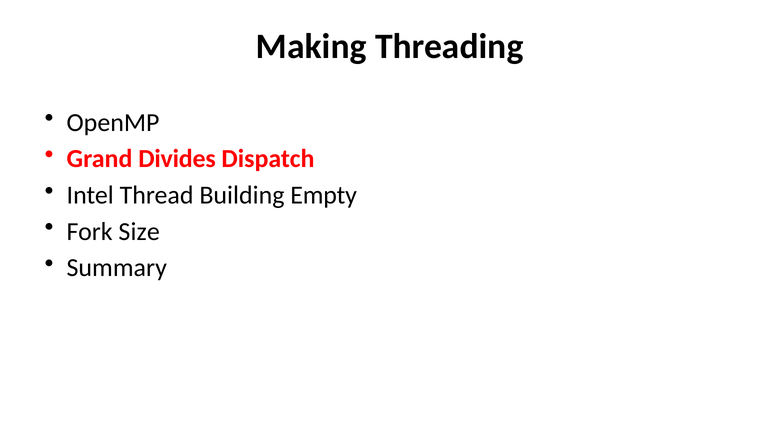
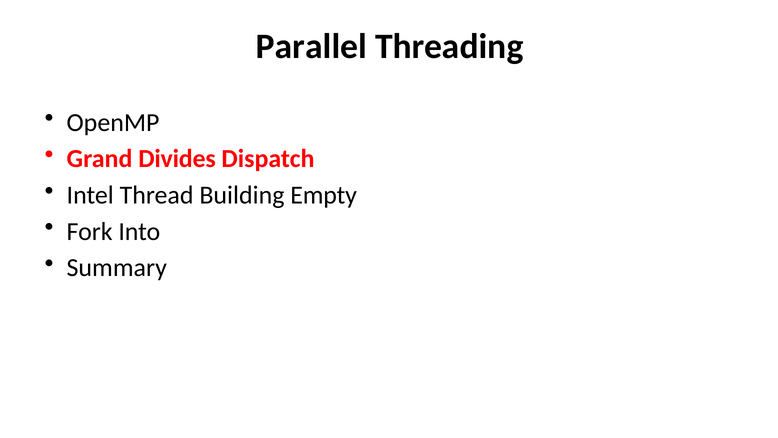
Making: Making -> Parallel (311, 46)
Size: Size -> Into (139, 231)
